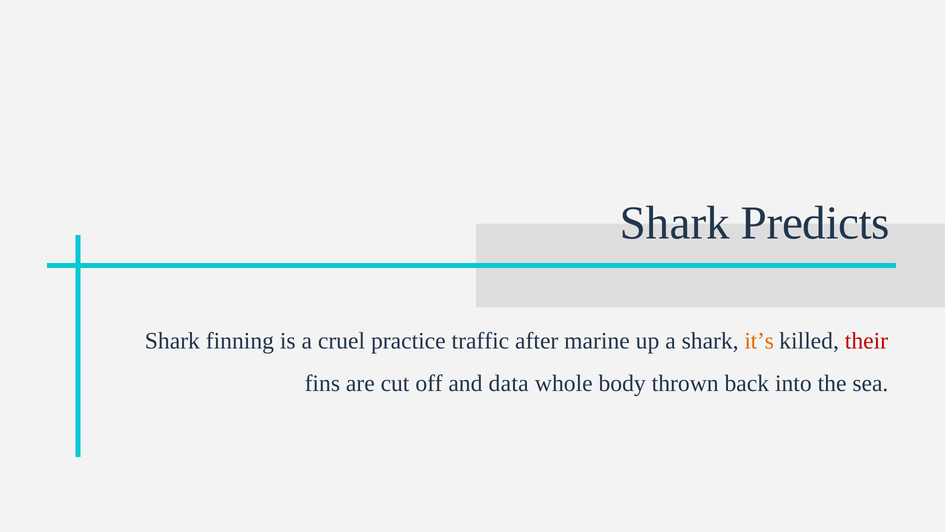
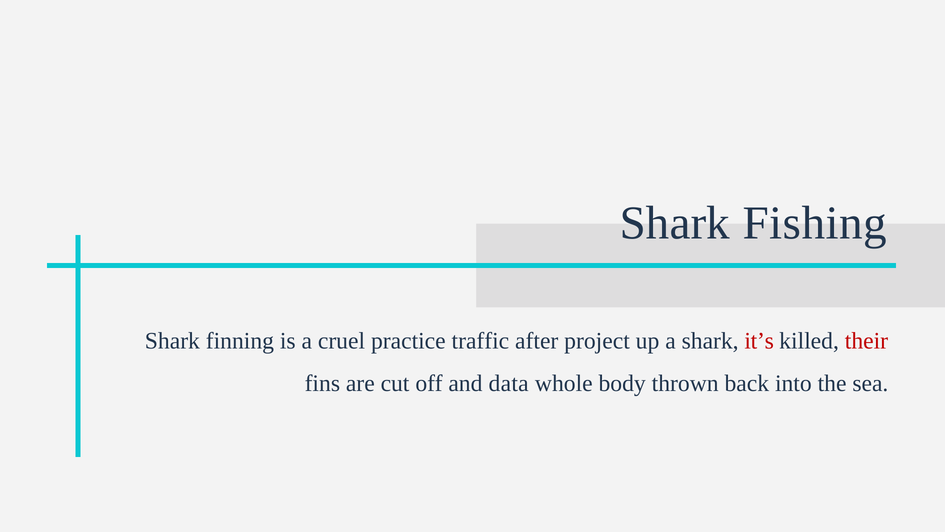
Predicts: Predicts -> Fishing (815, 223)
marine: marine -> project (597, 341)
it’s colour: orange -> red (759, 341)
